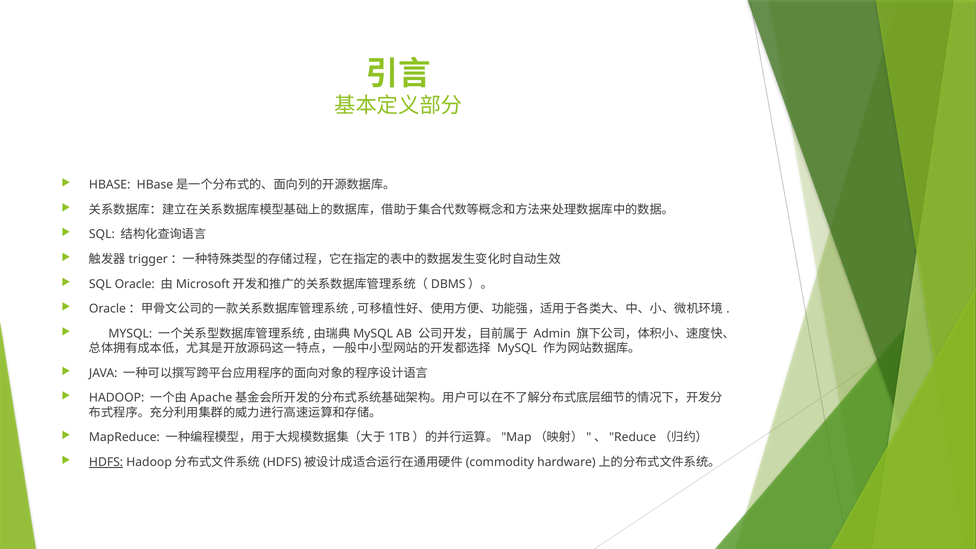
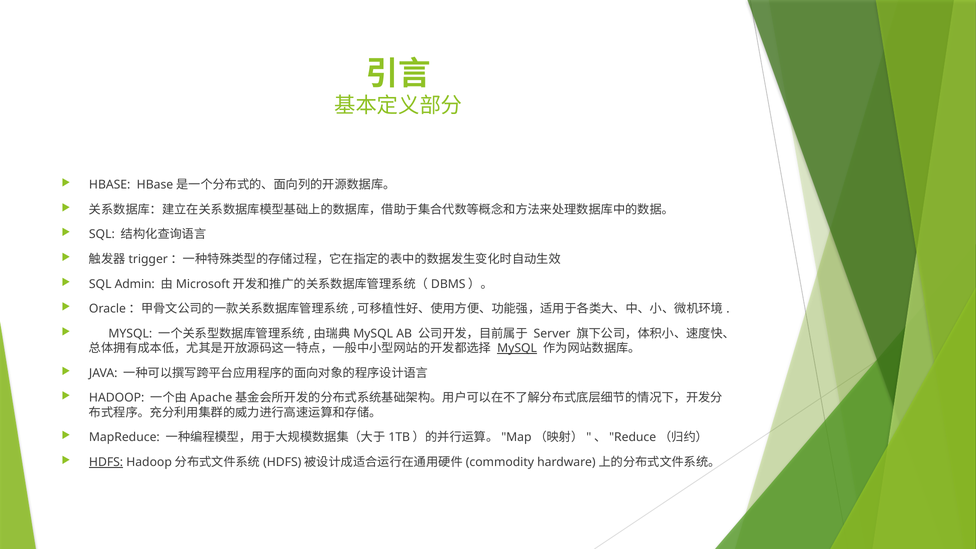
Oracle: Oracle -> Admin (135, 284)
Admin: Admin -> Server (552, 334)
MySQL underline: none -> present (517, 348)
